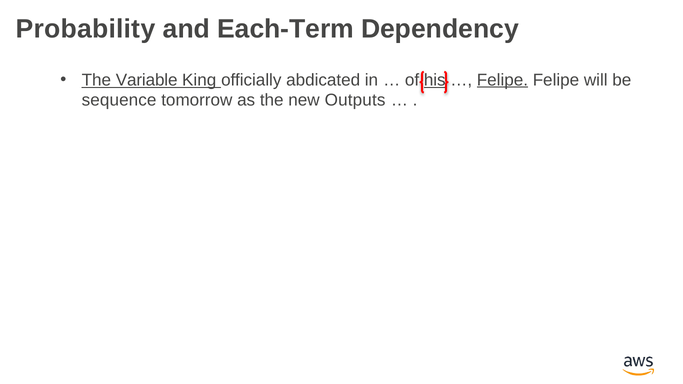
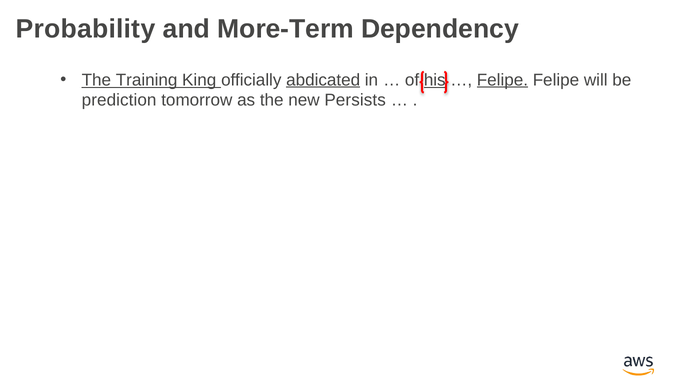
Each-Term: Each-Term -> More-Term (286, 29)
Variable: Variable -> Training (147, 80)
abdicated underline: none -> present (323, 80)
sequence: sequence -> prediction (119, 100)
Outputs: Outputs -> Persists (355, 100)
